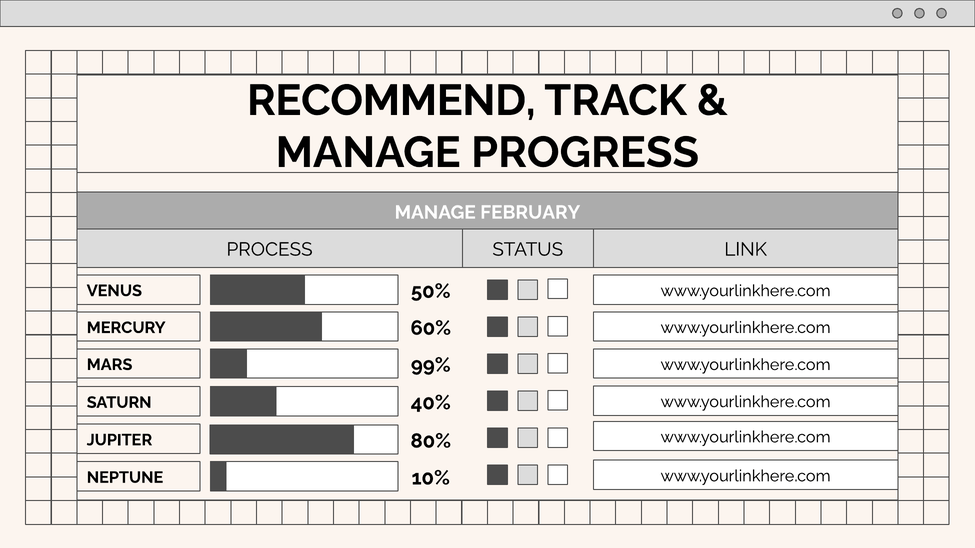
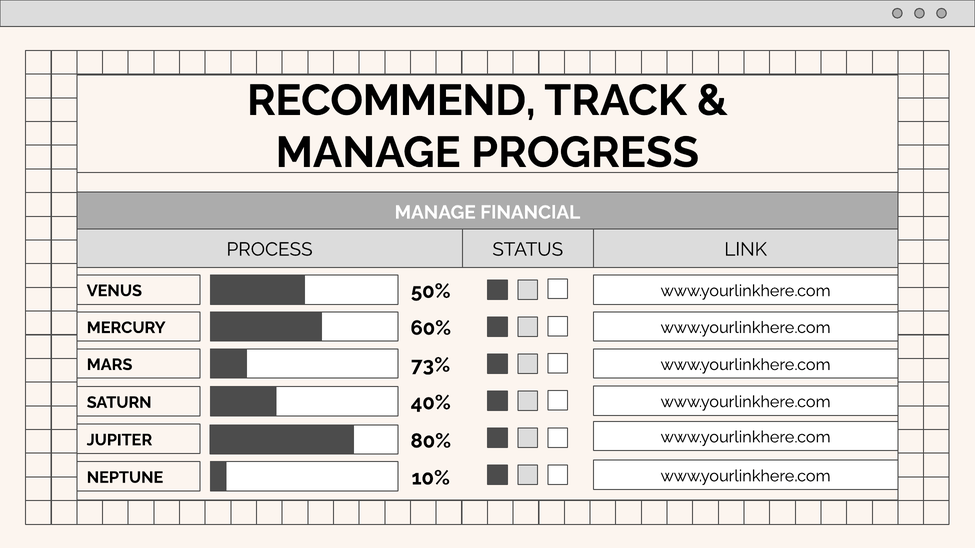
FEBRUARY: FEBRUARY -> FINANCIAL (530, 213)
99%: 99% -> 73% (431, 365)
